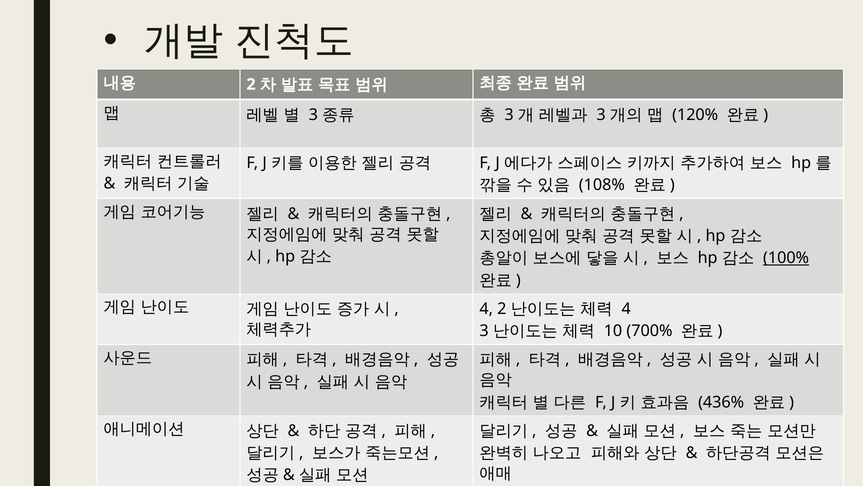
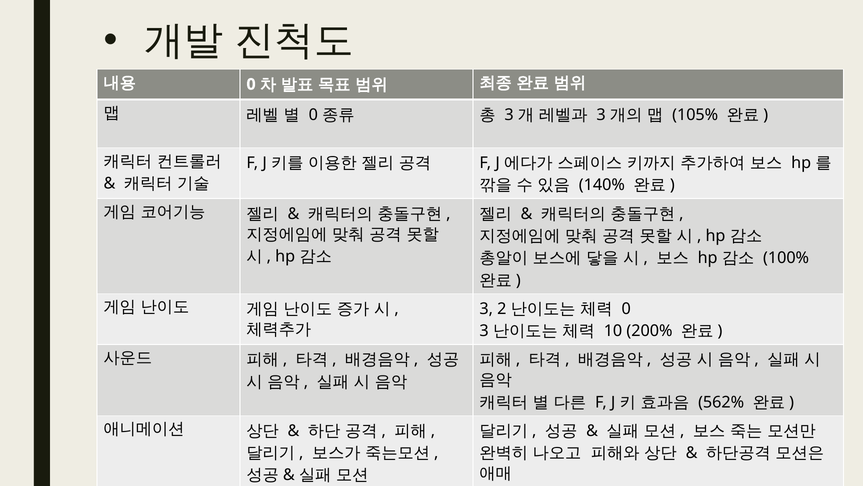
2: 2 -> 0 (251, 84)
3: 3 -> 0 (313, 115)
120%: 120% -> 105% (695, 115)
108%: 108% -> 140% (602, 185)
100% underline: present -> none (786, 258)
4: 4 -> 3 (486, 308)
4: 4 -> 0 (626, 308)
700%: 700% -> 200% (649, 331)
436%: 436% -> 562% (721, 402)
